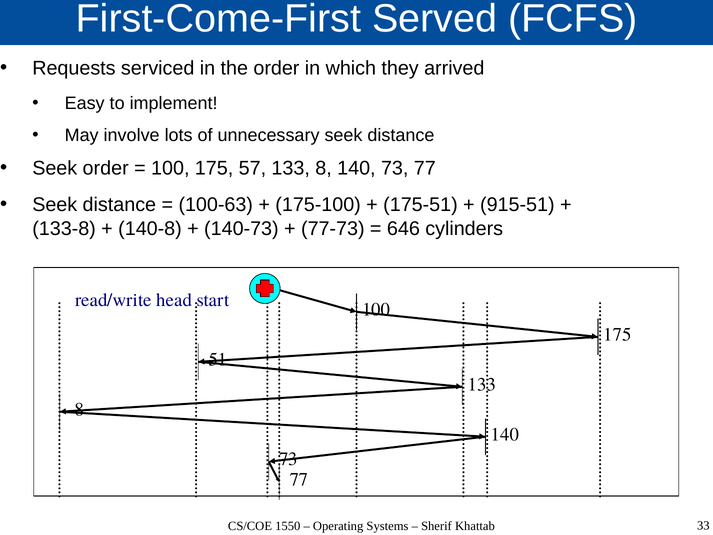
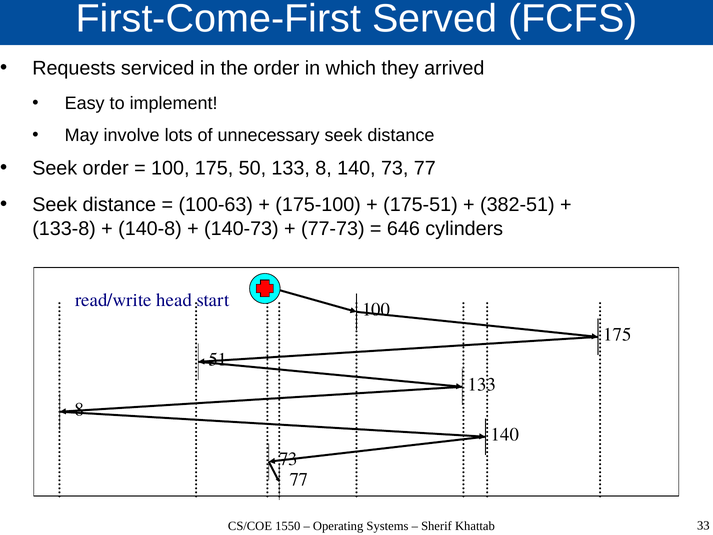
57: 57 -> 50 (252, 168)
915-51: 915-51 -> 382-51 (517, 205)
